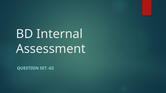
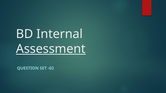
Assessment underline: none -> present (51, 49)
